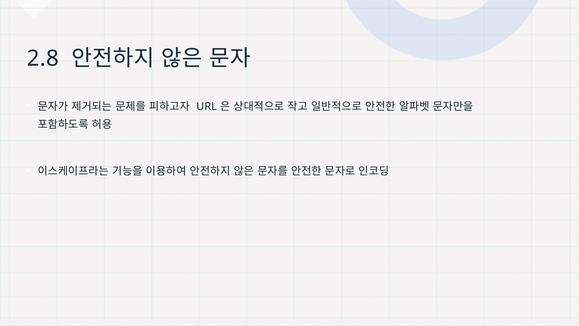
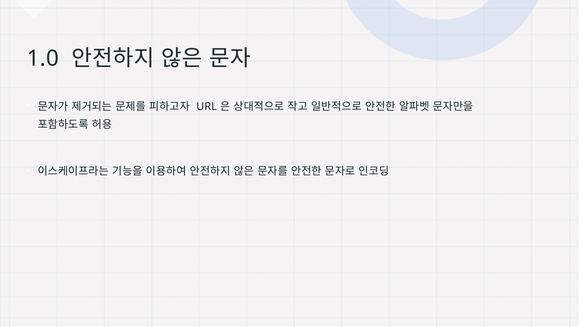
2.8: 2.8 -> 1.0 (43, 58)
